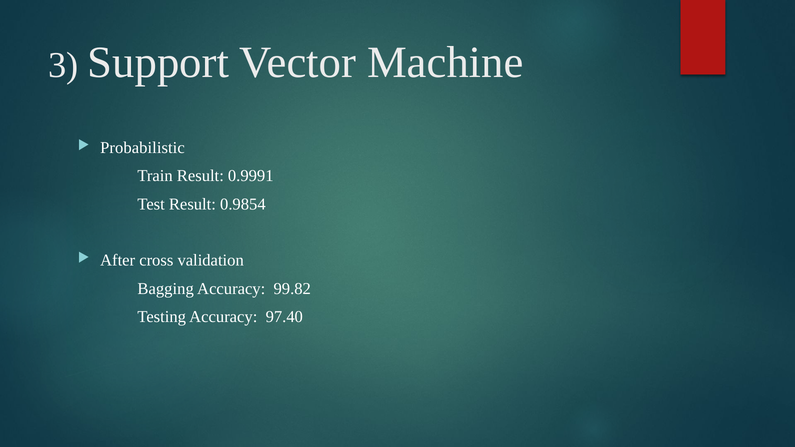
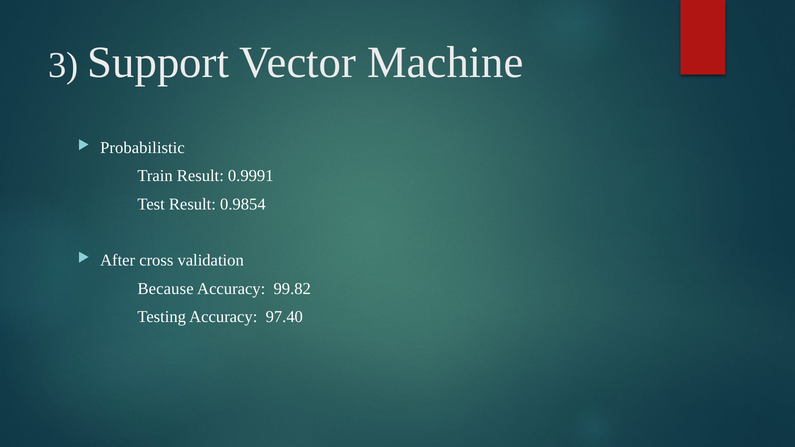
Bagging: Bagging -> Because (166, 289)
